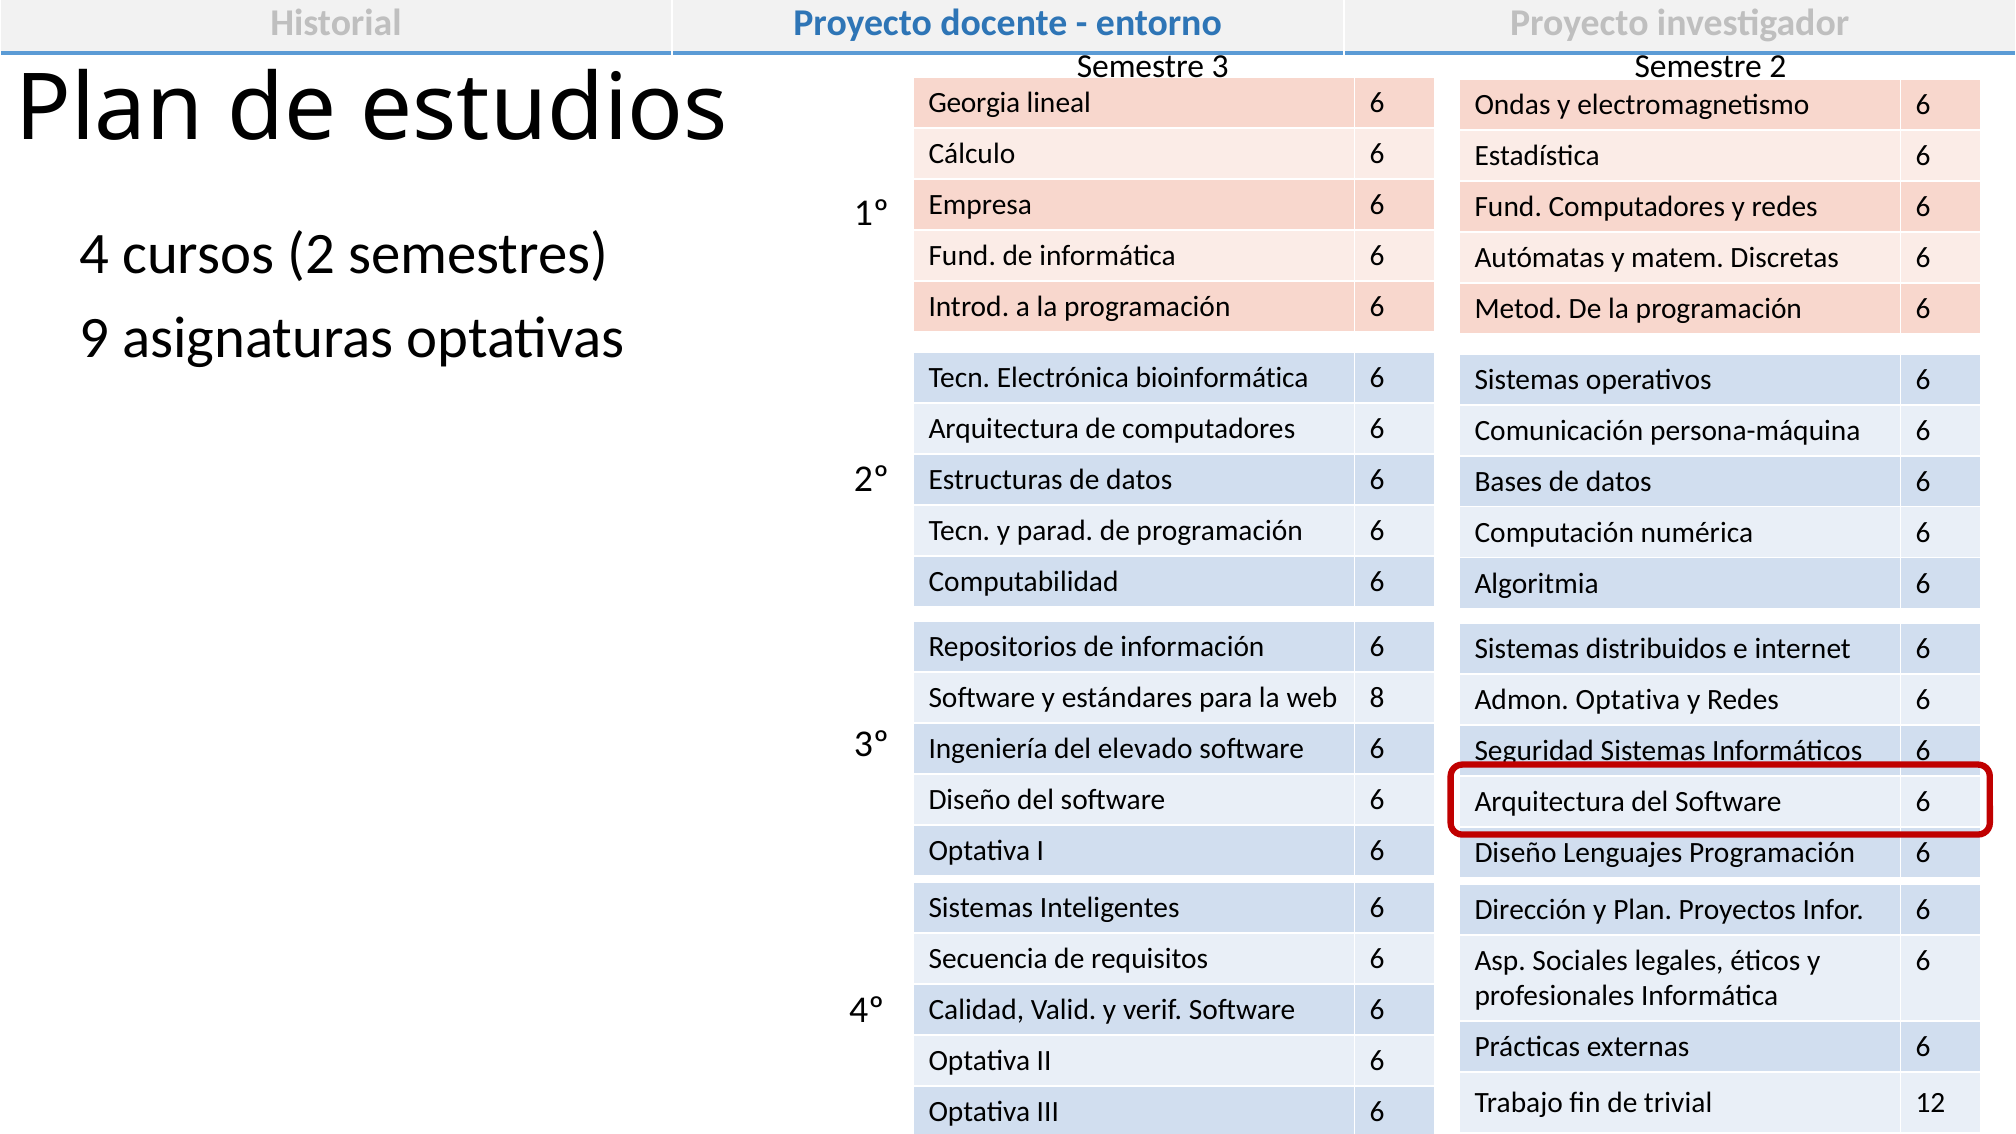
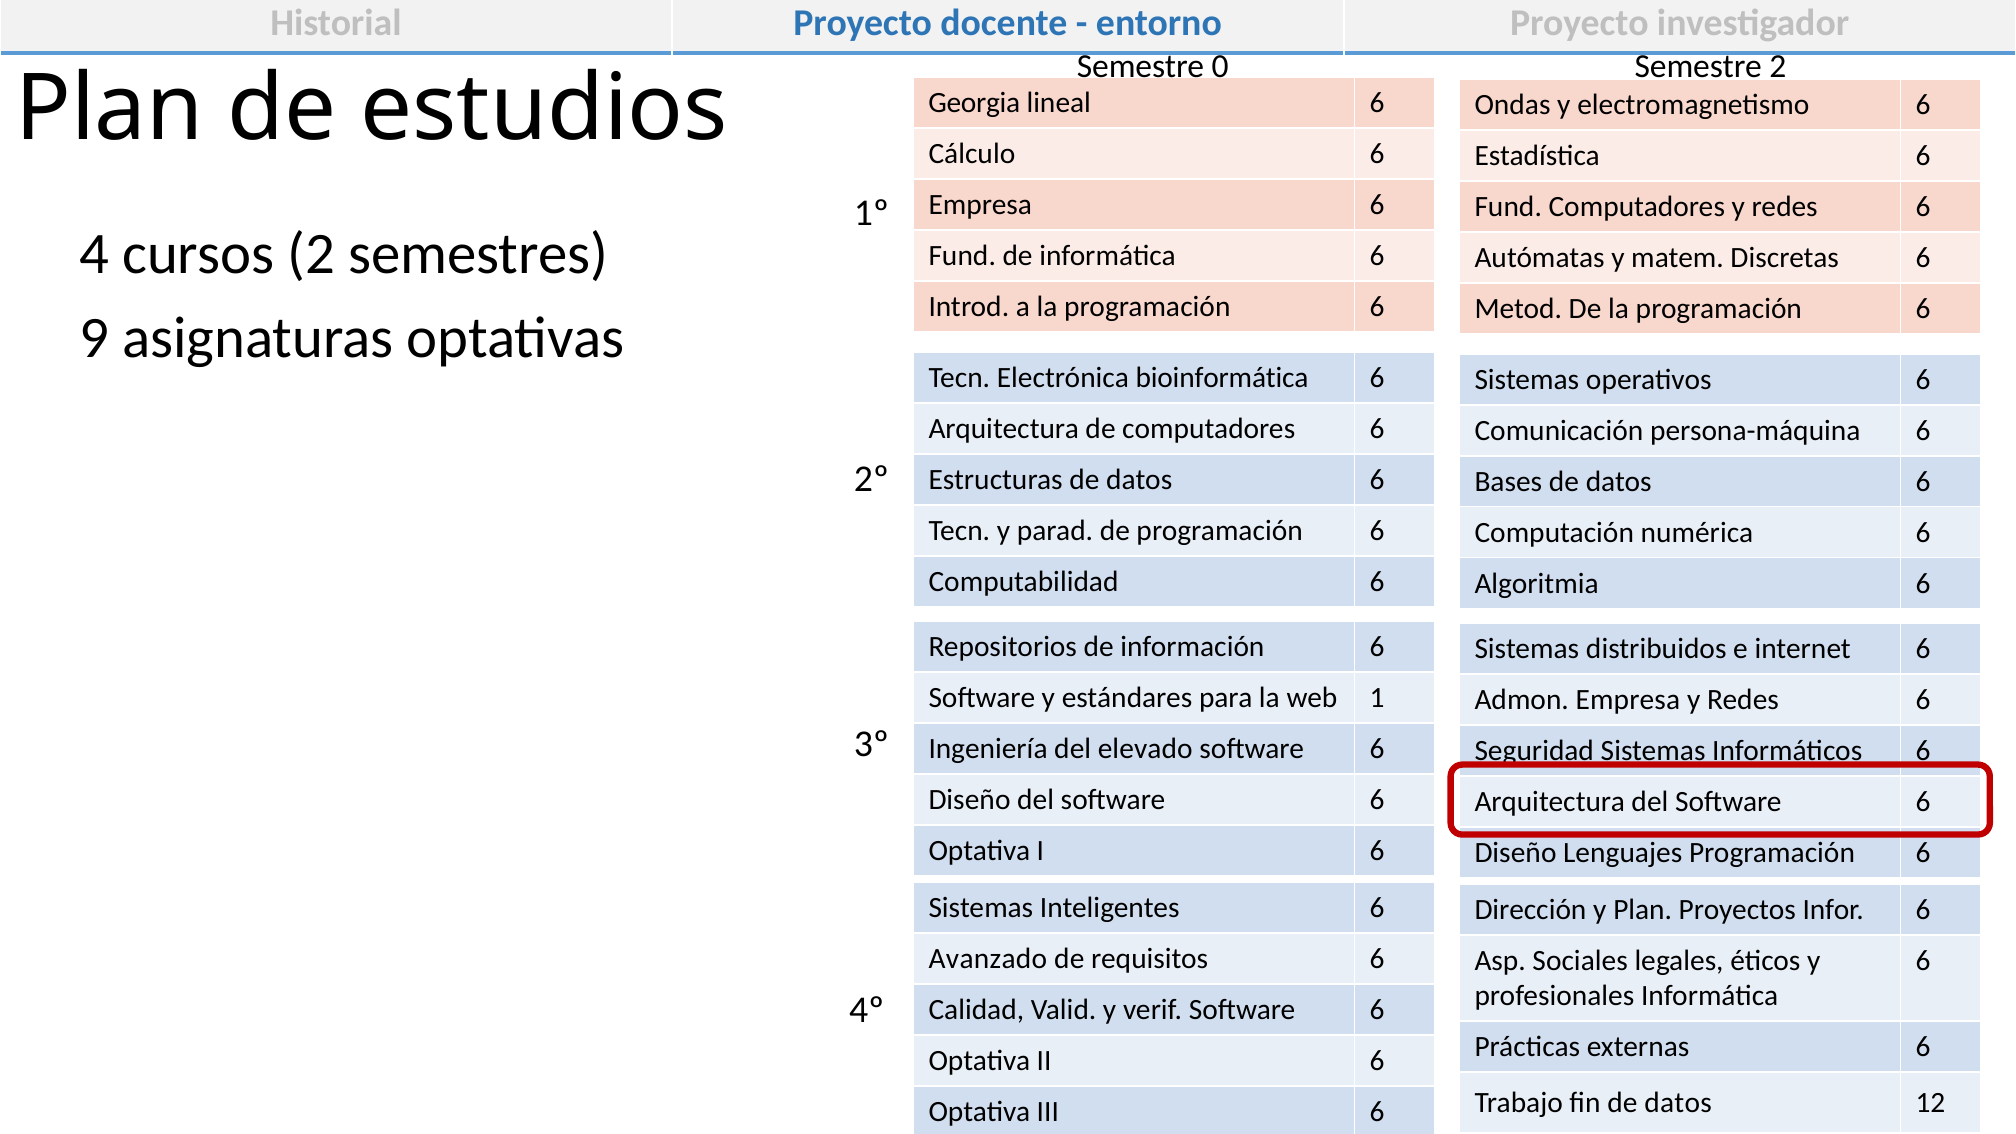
3: 3 -> 0 (1220, 66)
8: 8 -> 1 (1377, 698)
Admon Optativa: Optativa -> Empresa (1628, 700)
Secuencia: Secuencia -> Avanzado (988, 959)
fin de trivial: trivial -> datos (1678, 1103)
